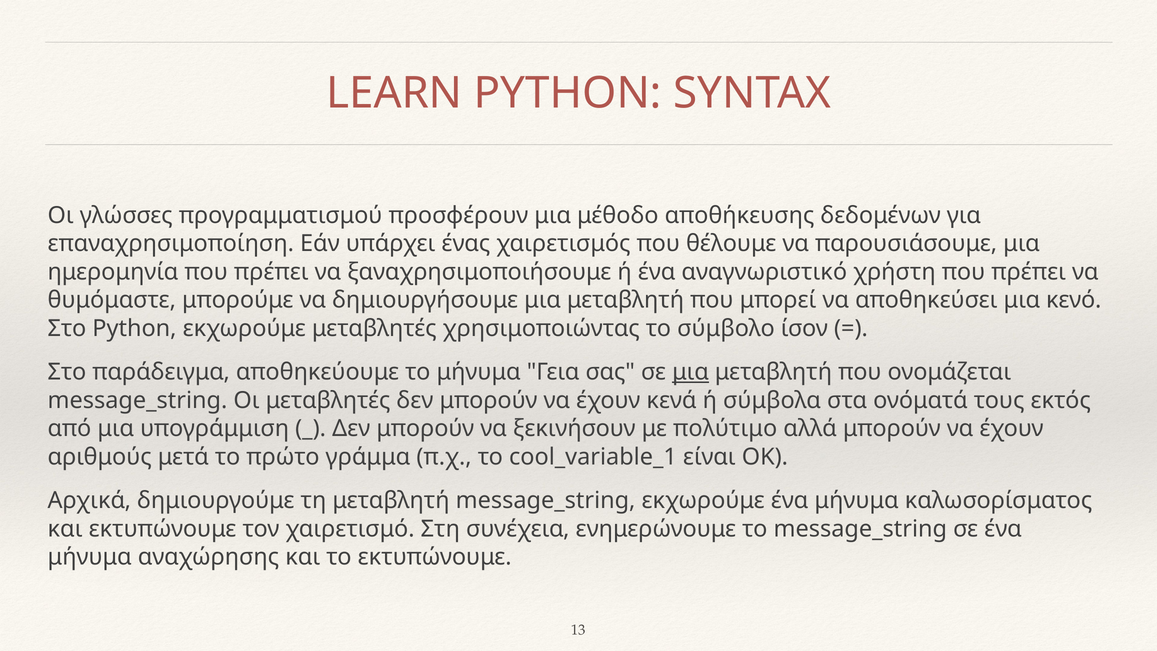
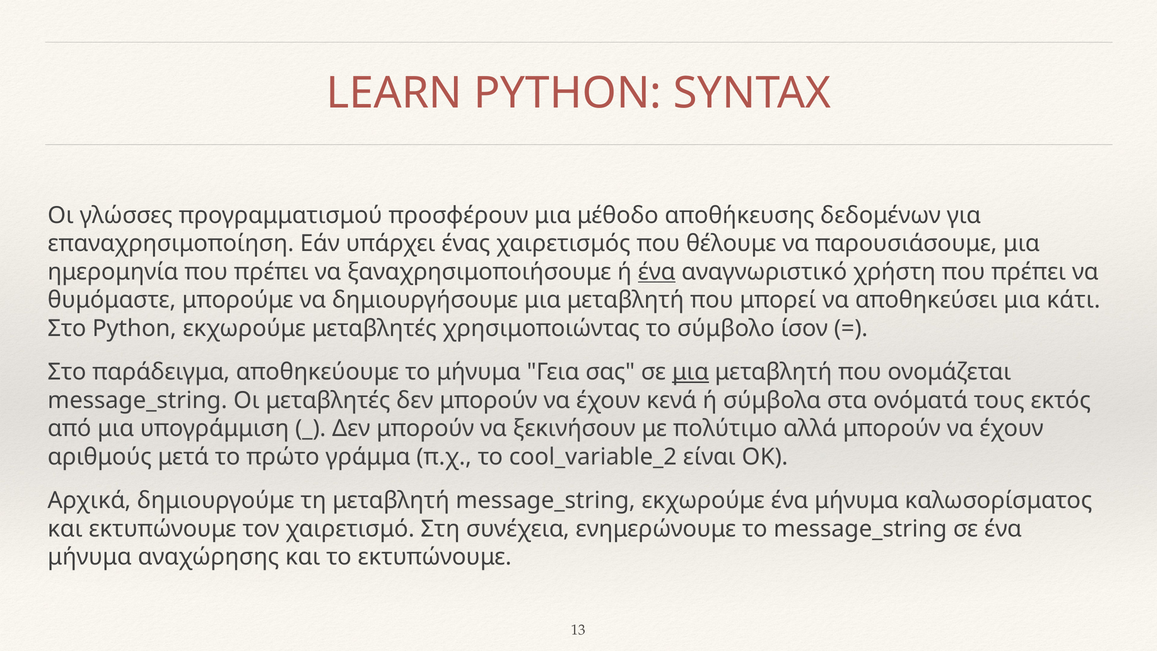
ένα underline: none -> present (657, 272)
κενό: κενό -> κάτι (1074, 300)
cool_variable_1: cool_variable_1 -> cool_variable_2 (593, 457)
